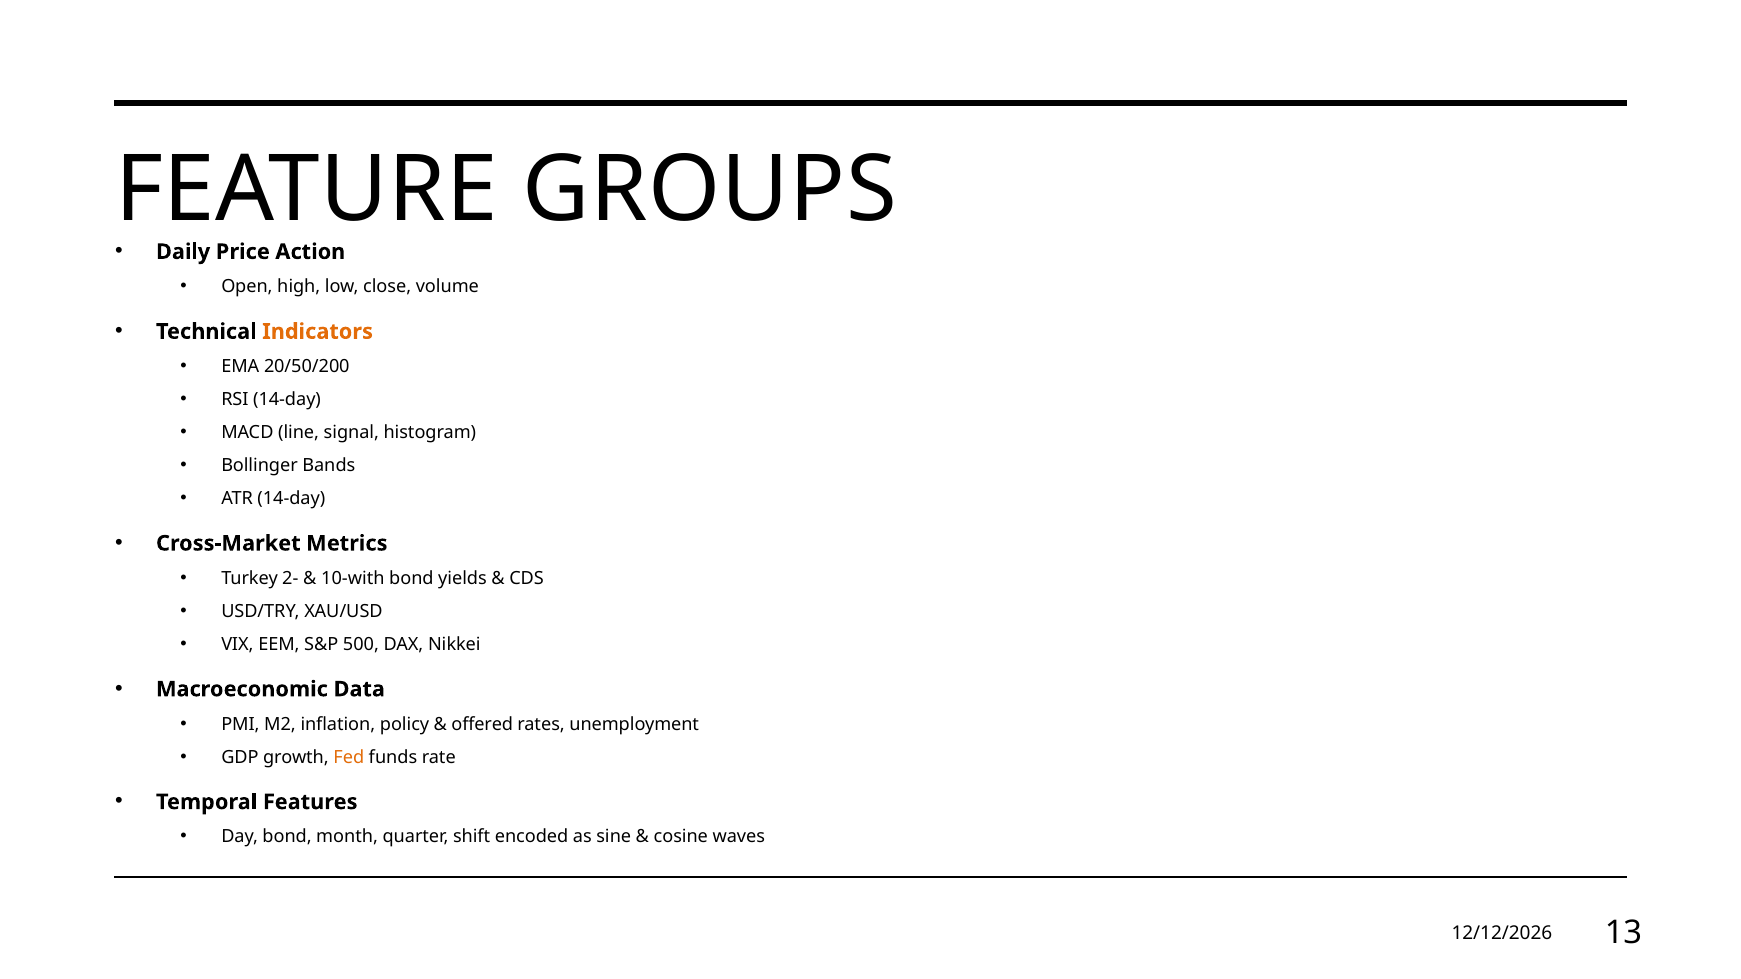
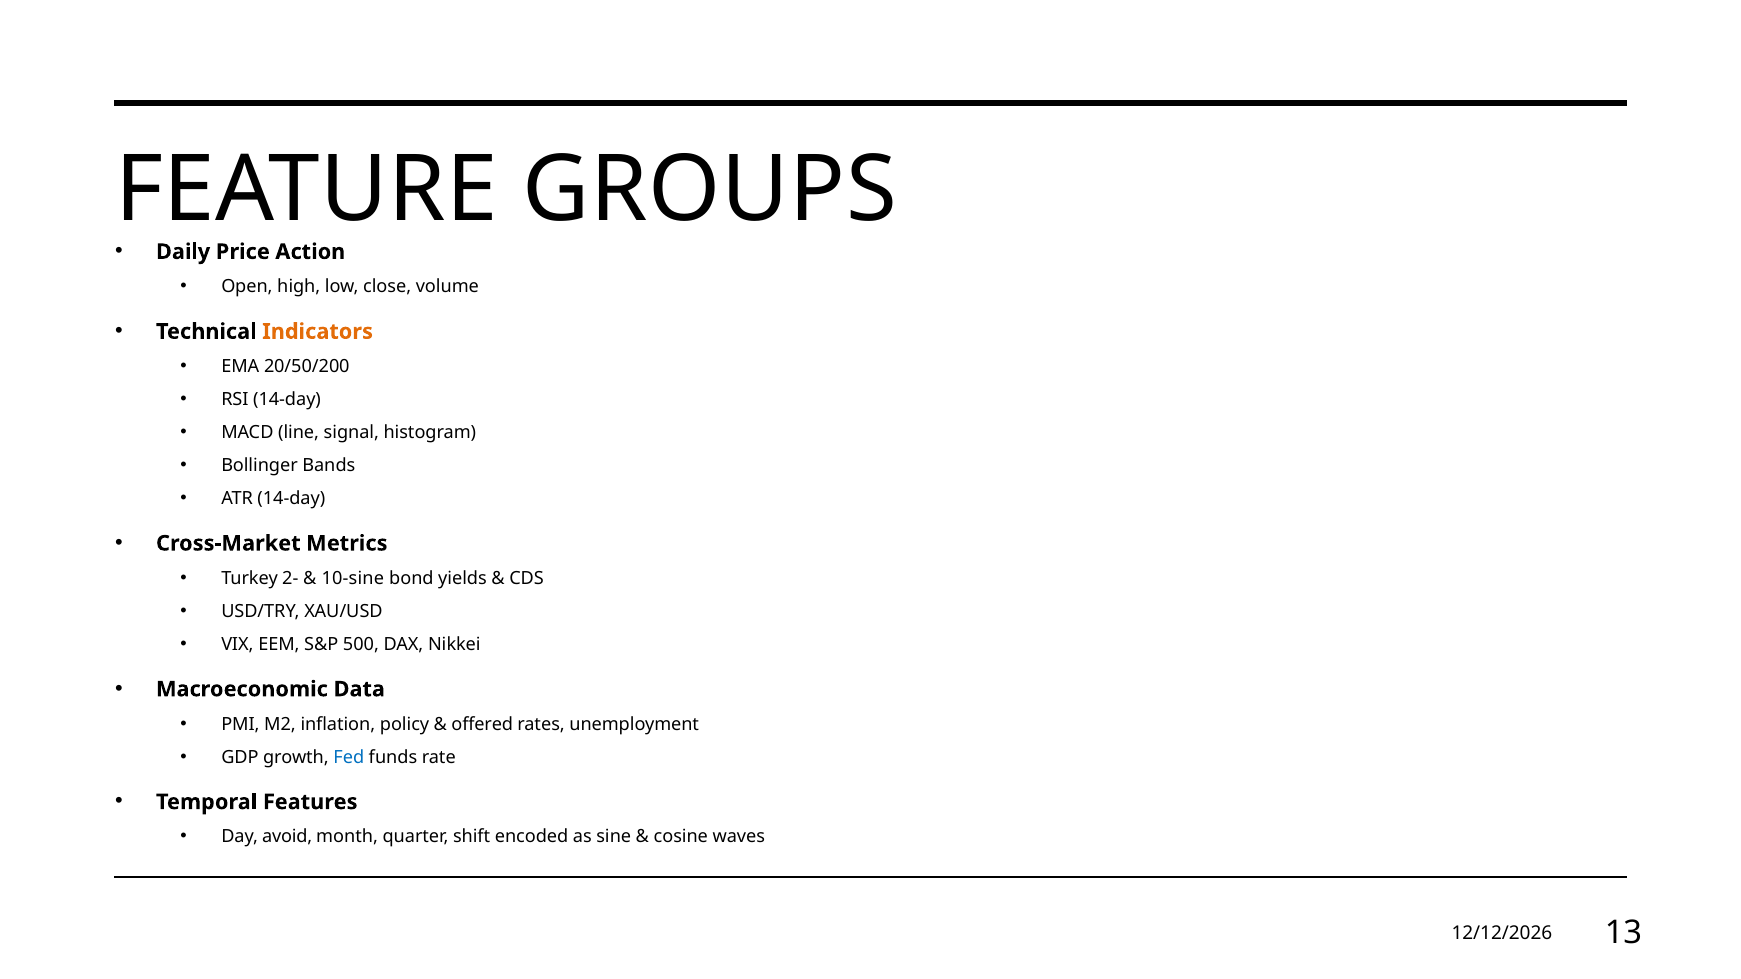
10-with: 10-with -> 10-sine (353, 578)
Fed colour: orange -> blue (349, 757)
Day bond: bond -> avoid (287, 837)
